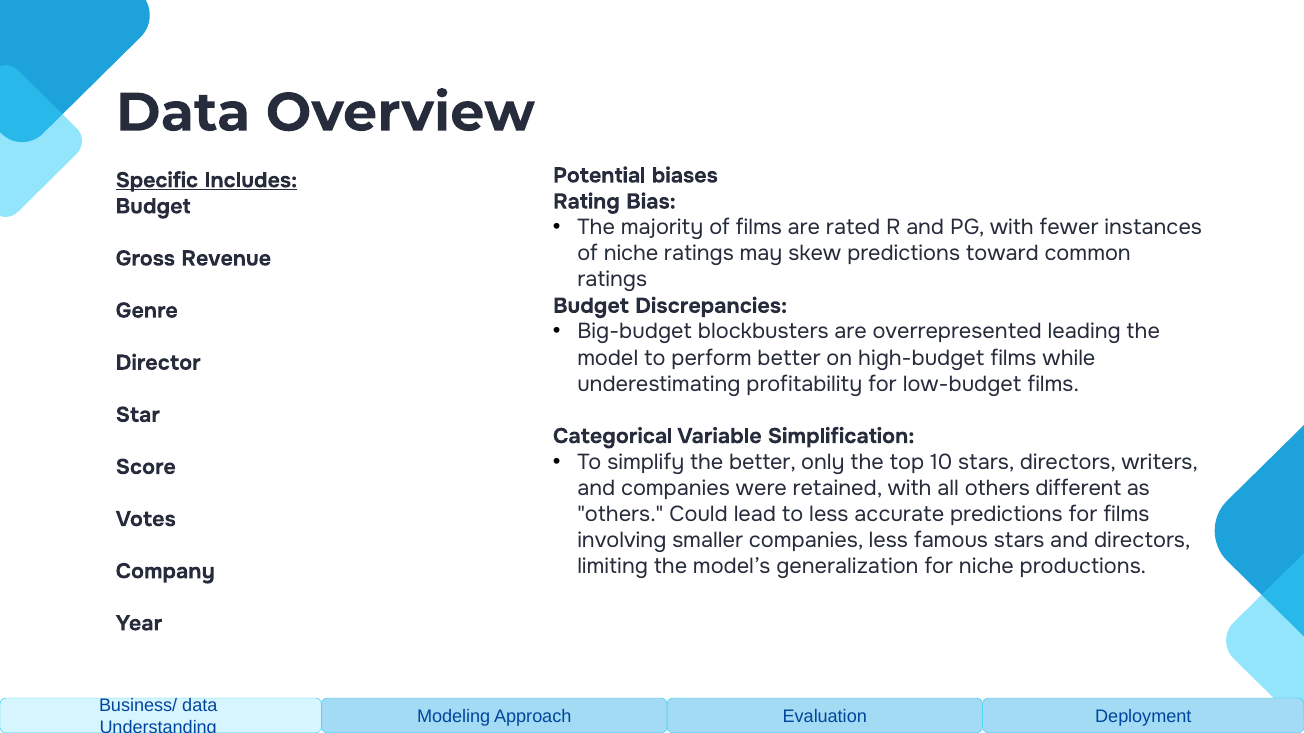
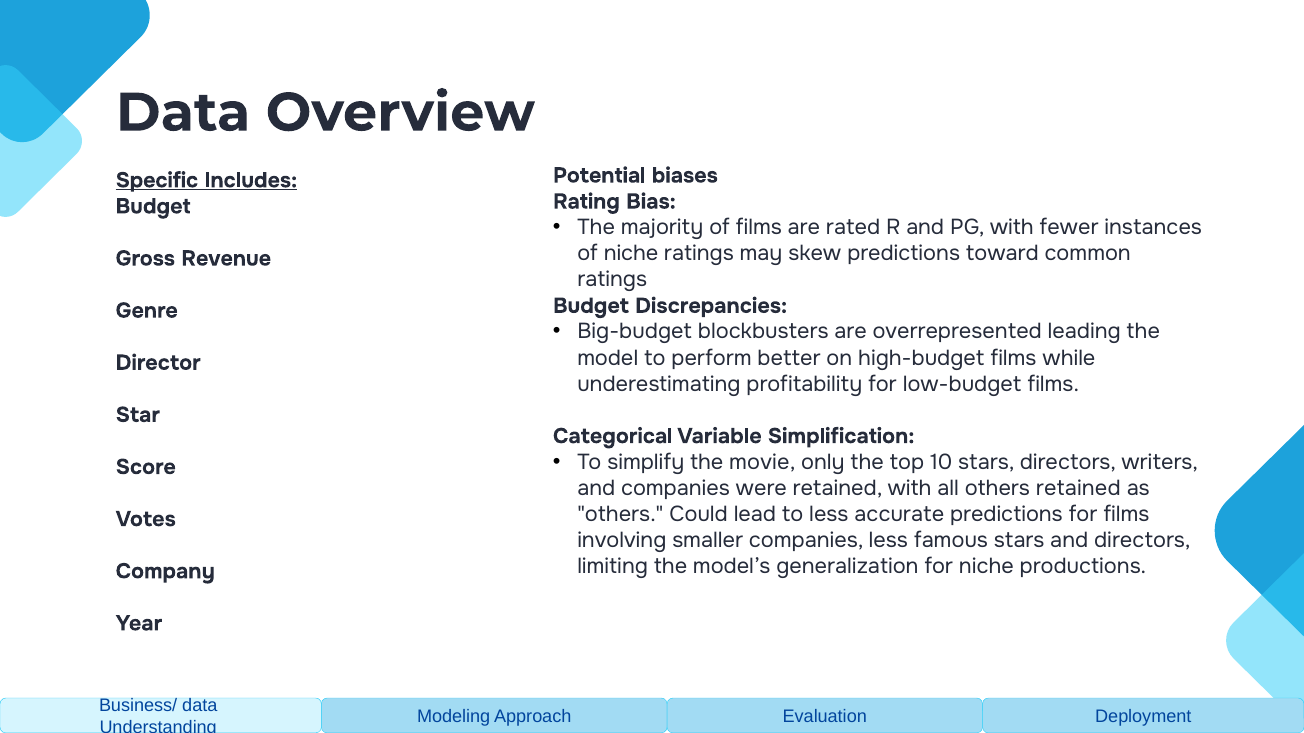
the better: better -> movie (762, 462)
others different: different -> retained (1078, 489)
